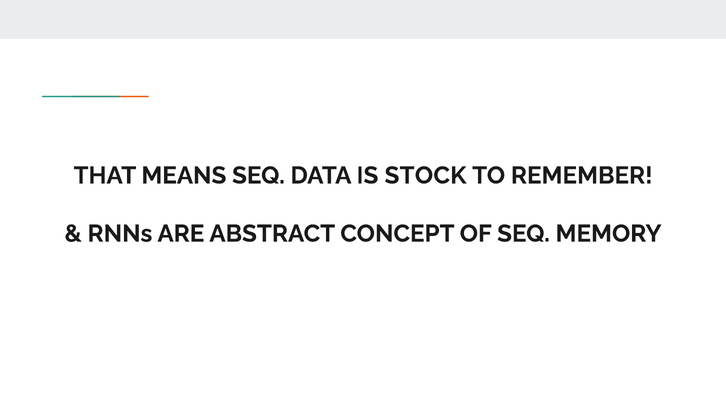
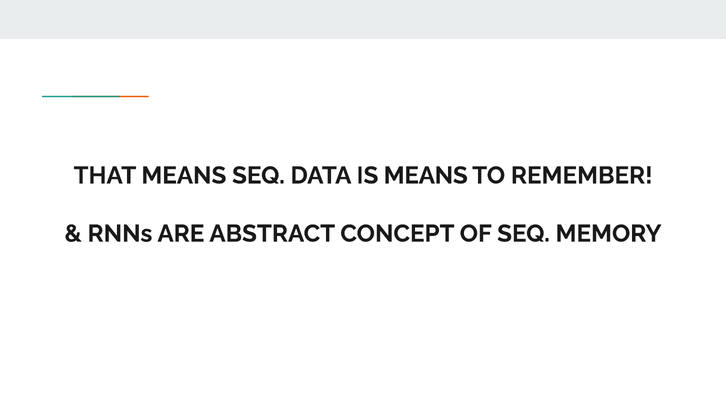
IS STOCK: STOCK -> MEANS (426, 175)
